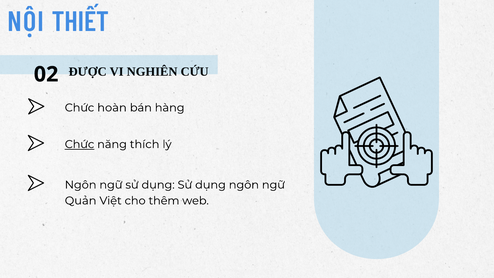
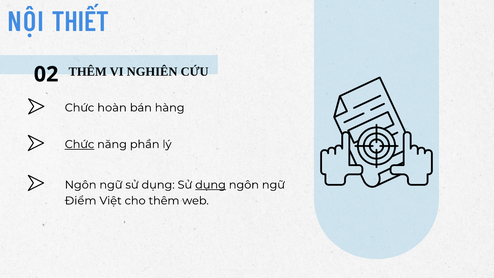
ĐƯỢC: ĐƯỢC -> THÊM (88, 72)
thích: thích -> phần (145, 144)
dụng underline: none -> present (211, 185)
Quản: Quản -> Điểm (81, 201)
